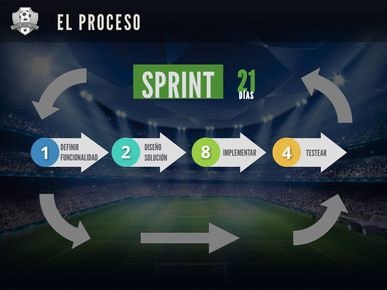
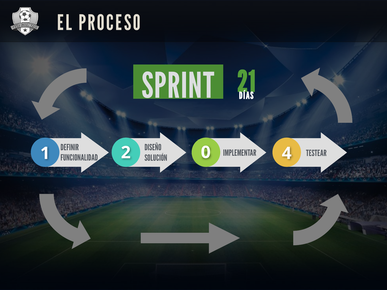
8: 8 -> 0 (206, 153)
